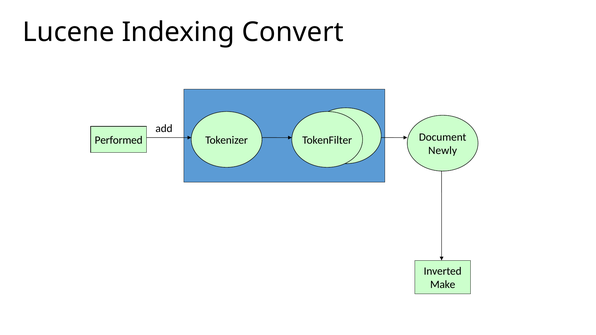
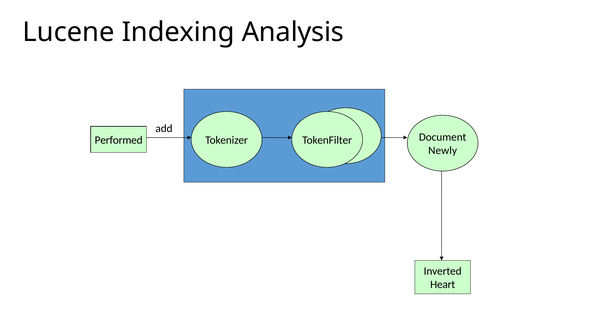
Convert: Convert -> Analysis (293, 32)
Make: Make -> Heart (443, 285)
